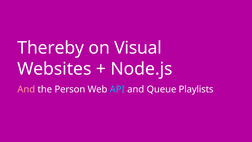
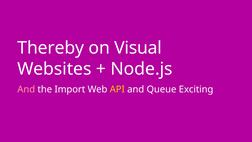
Person: Person -> Import (70, 89)
API colour: light blue -> yellow (117, 89)
Playlists: Playlists -> Exciting (196, 89)
